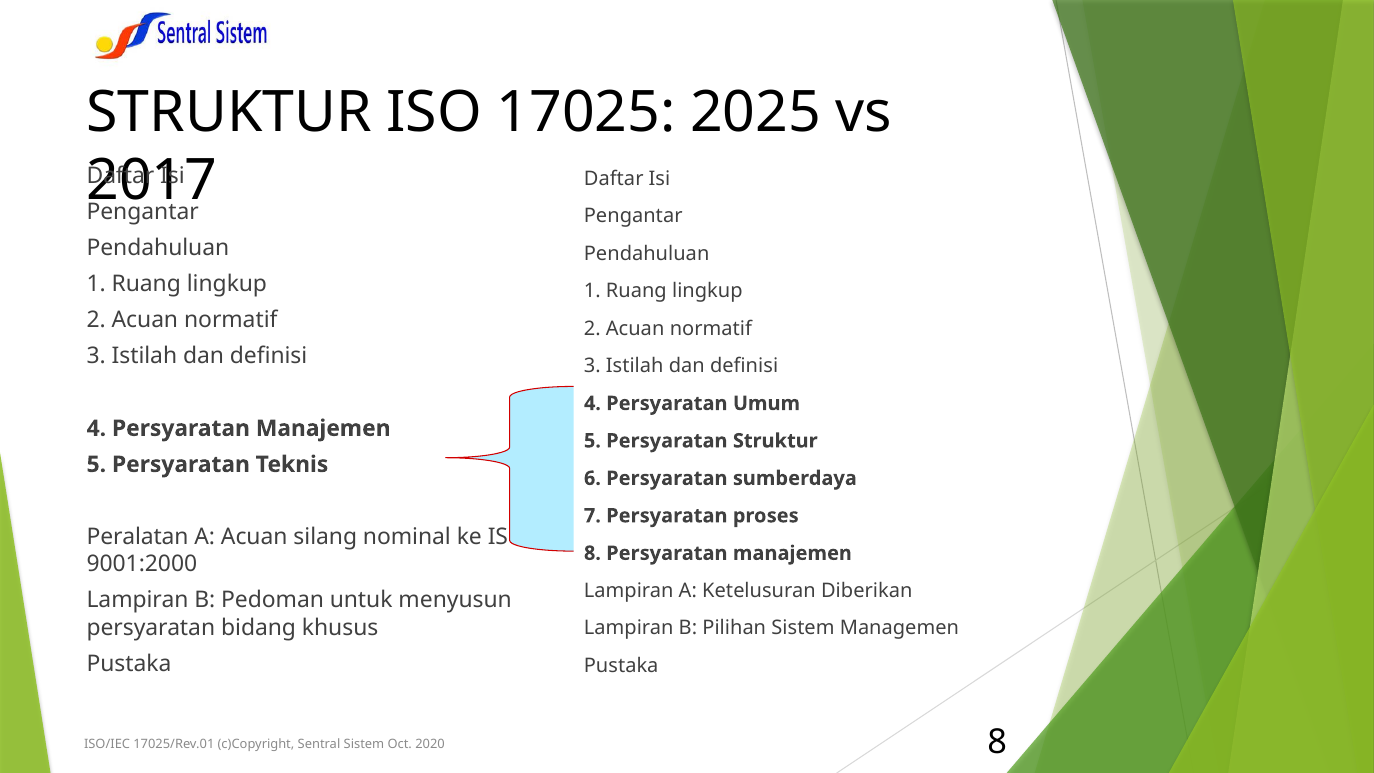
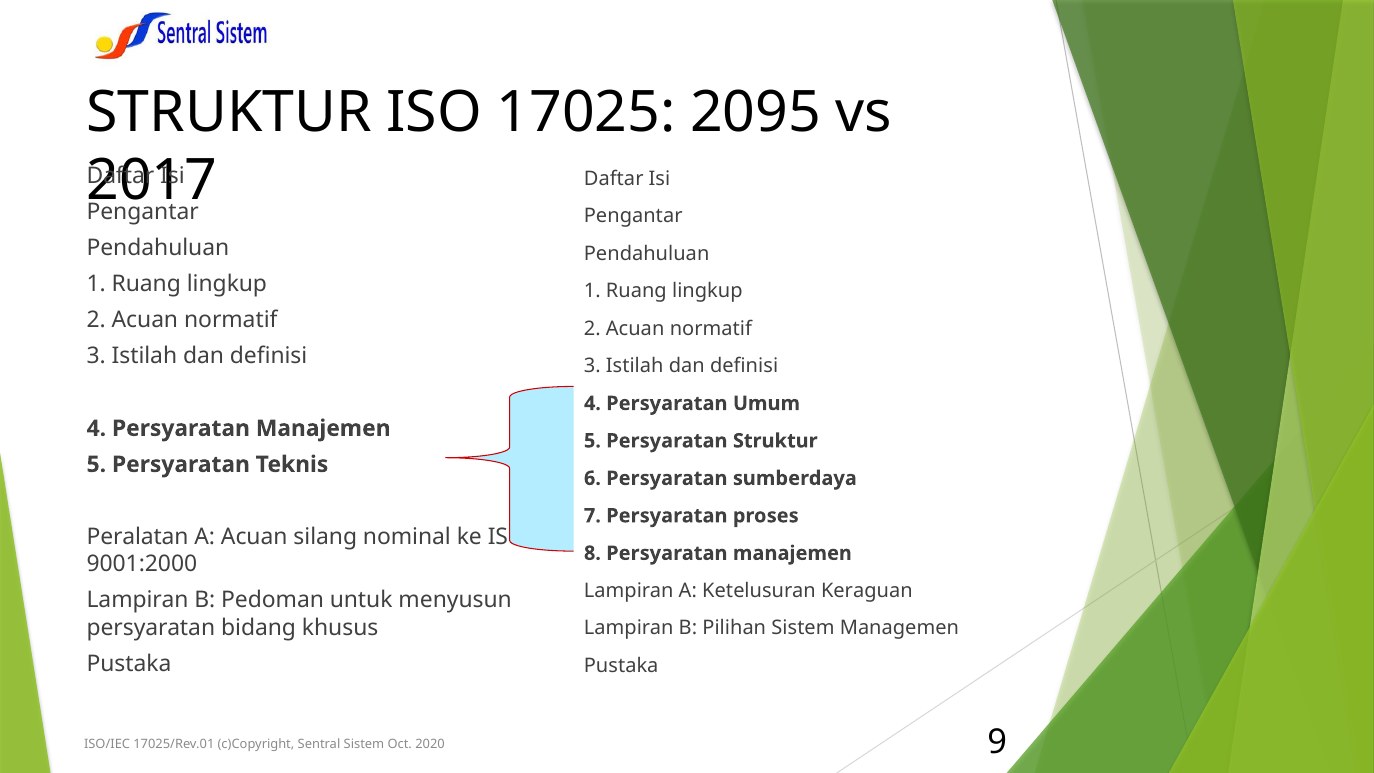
2025: 2025 -> 2095 (756, 112)
Diberikan: Diberikan -> Keraguan (867, 591)
2020 8: 8 -> 9 (997, 742)
